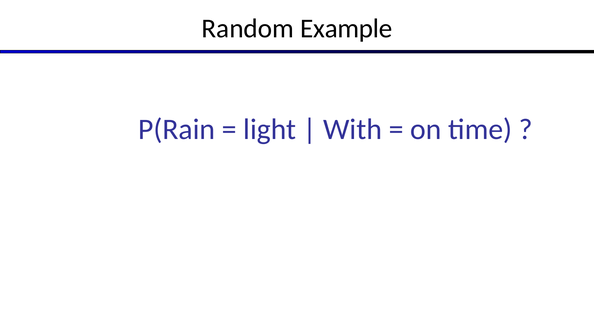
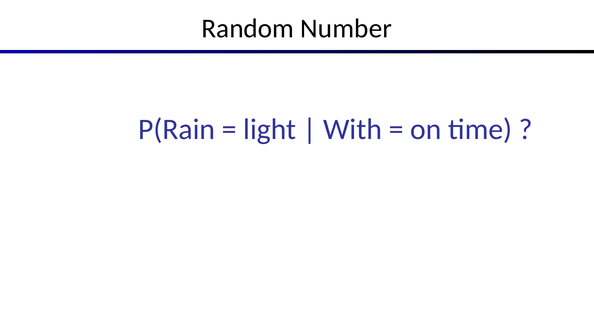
Example: Example -> Number (346, 28)
